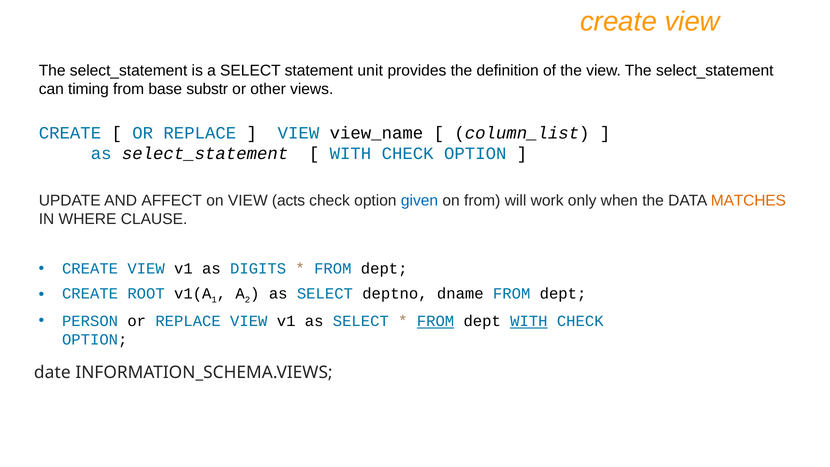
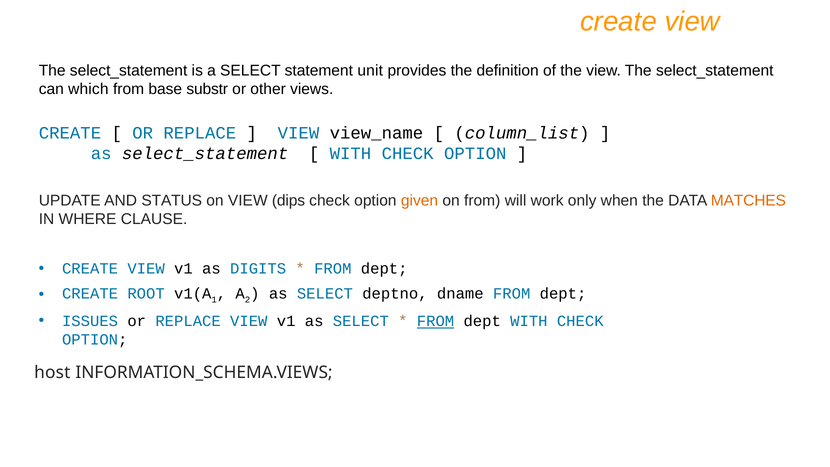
timing: timing -> which (88, 89)
AFFECT: AFFECT -> STATUS (172, 200)
acts: acts -> dips (289, 200)
given colour: blue -> orange (420, 200)
PERSON: PERSON -> ISSUES (90, 321)
WITH underline: present -> none (529, 321)
date: date -> host (52, 373)
